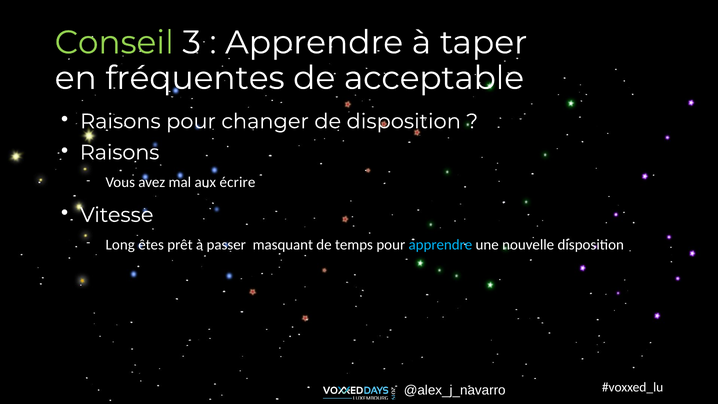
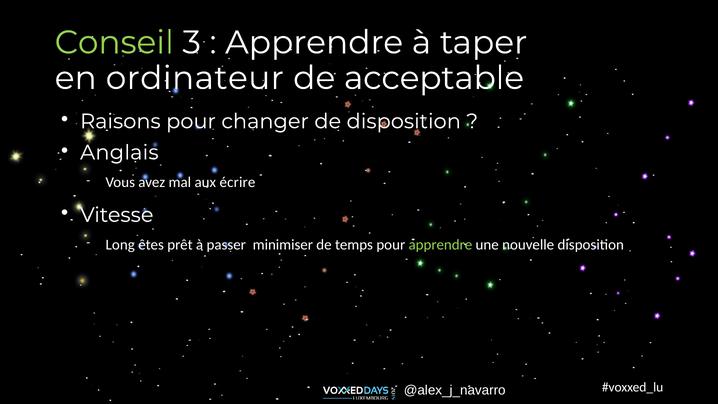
fréquentes: fréquentes -> ordinateur (195, 78)
Raisons: Raisons -> Anglais (119, 152)
masquant: masquant -> minimiser (283, 245)
apprendre colour: light blue -> light green (440, 245)
